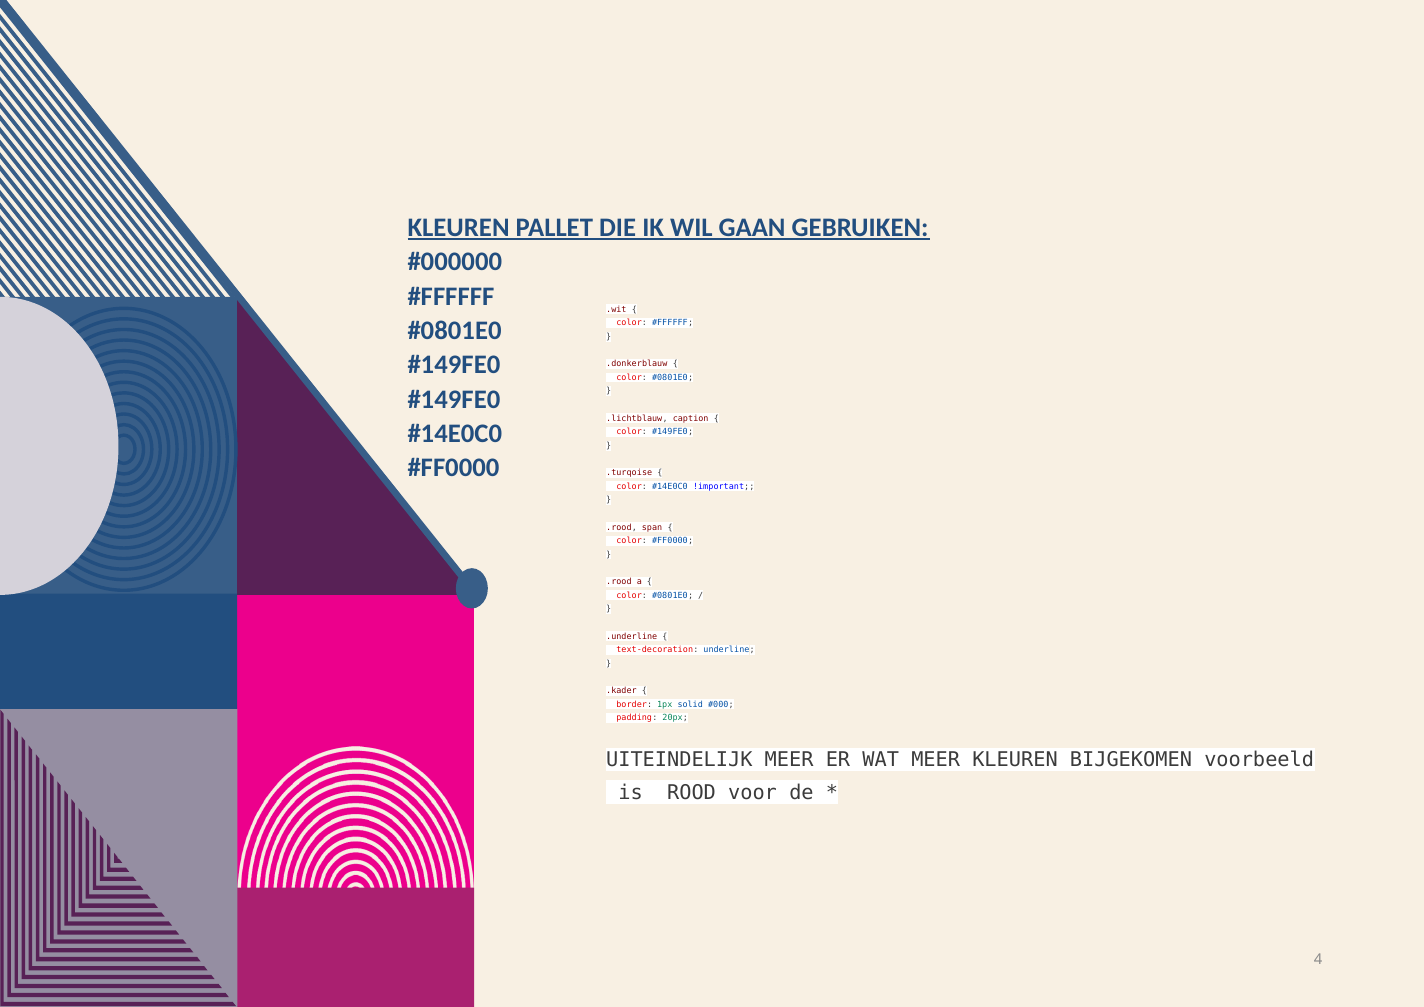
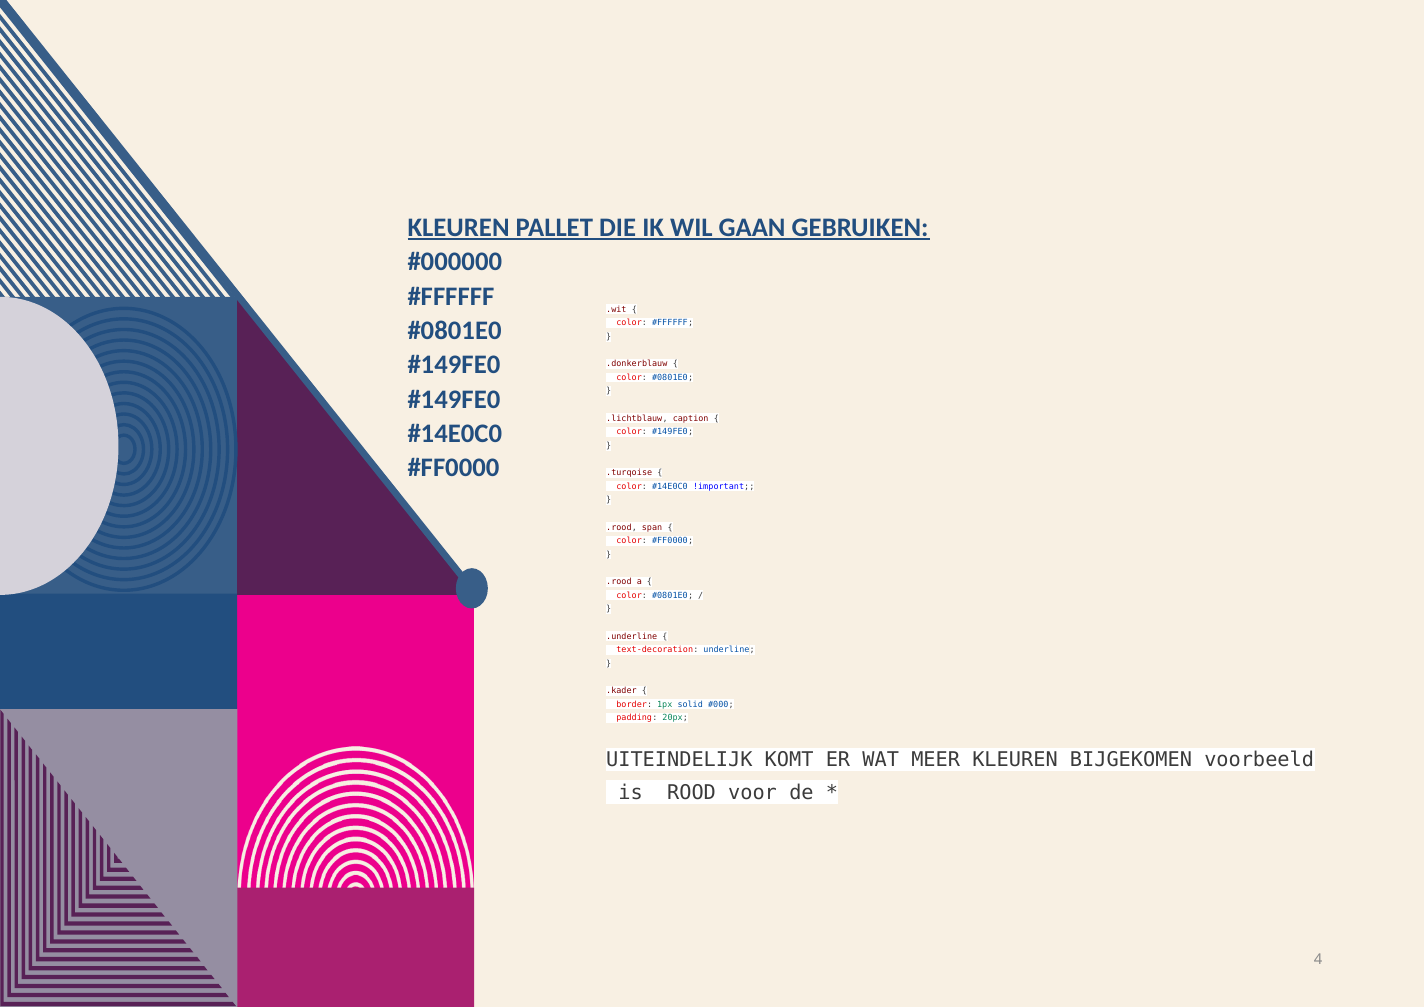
UITEINDELIJK MEER: MEER -> KOMT (789, 760)
